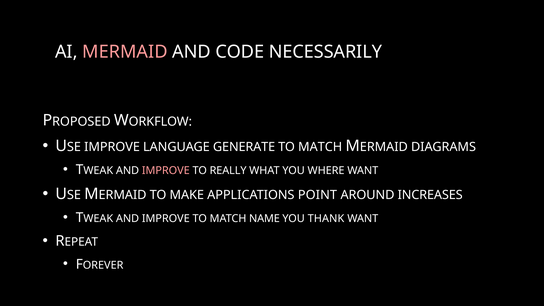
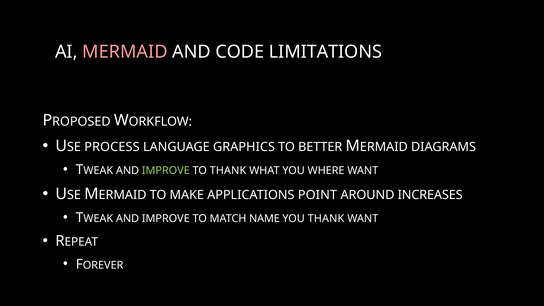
NECESSARILY: NECESSARILY -> LIMITATIONS (325, 52)
IMPROVE: IMPROVE -> PROCESS (112, 147)
GENERATE: GENERATE -> GRAPHICS (244, 147)
MATCH: MATCH -> BETTER (320, 147)
IMPROVE colour: pink -> light green (166, 171)
TO REALLY: REALLY -> THANK (228, 171)
